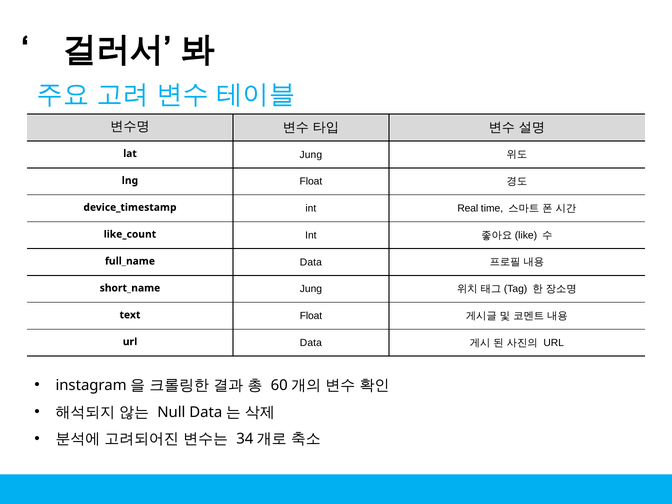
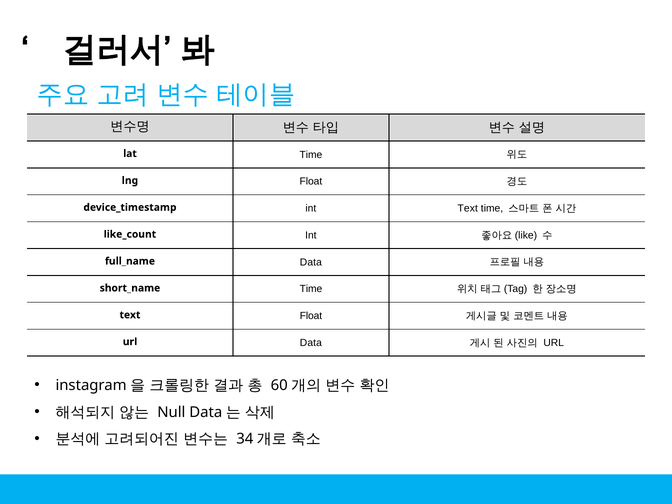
lat Jung: Jung -> Time (311, 155)
int Real: Real -> Text (468, 208)
Jung: Jung -> Time (311, 289)
